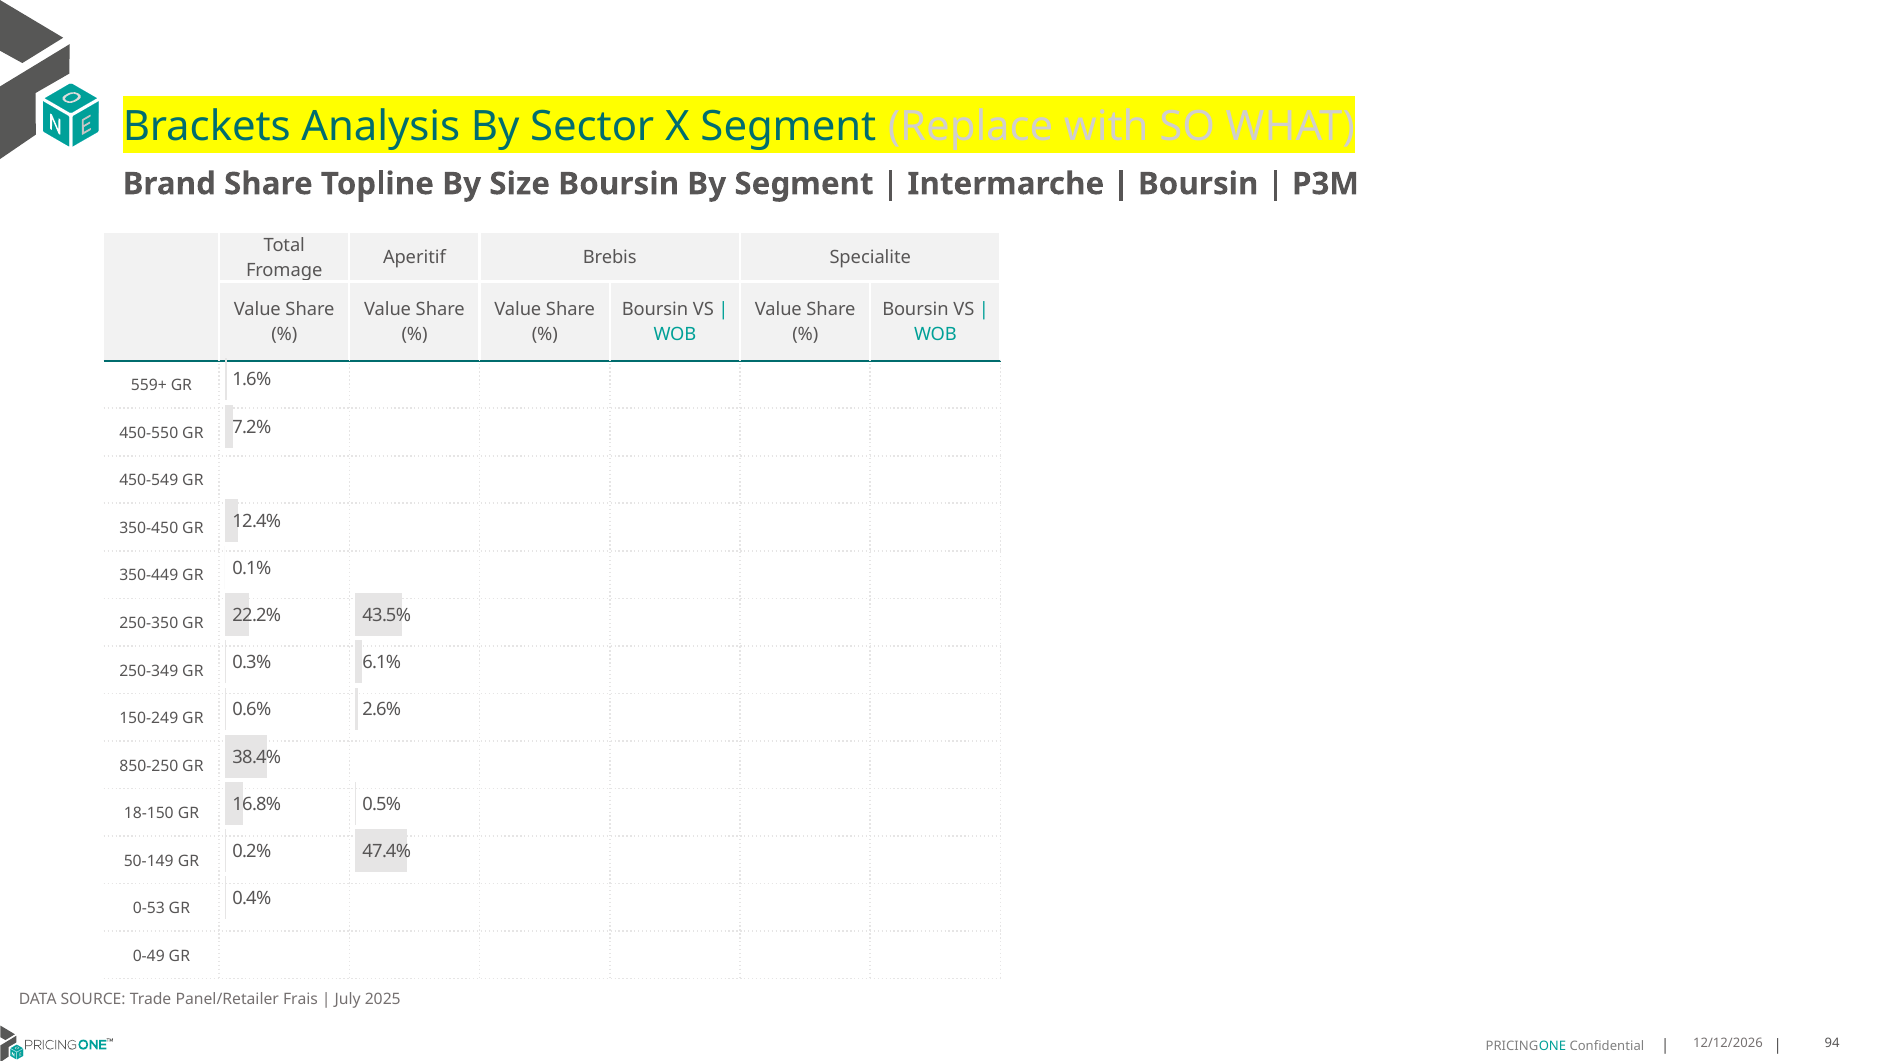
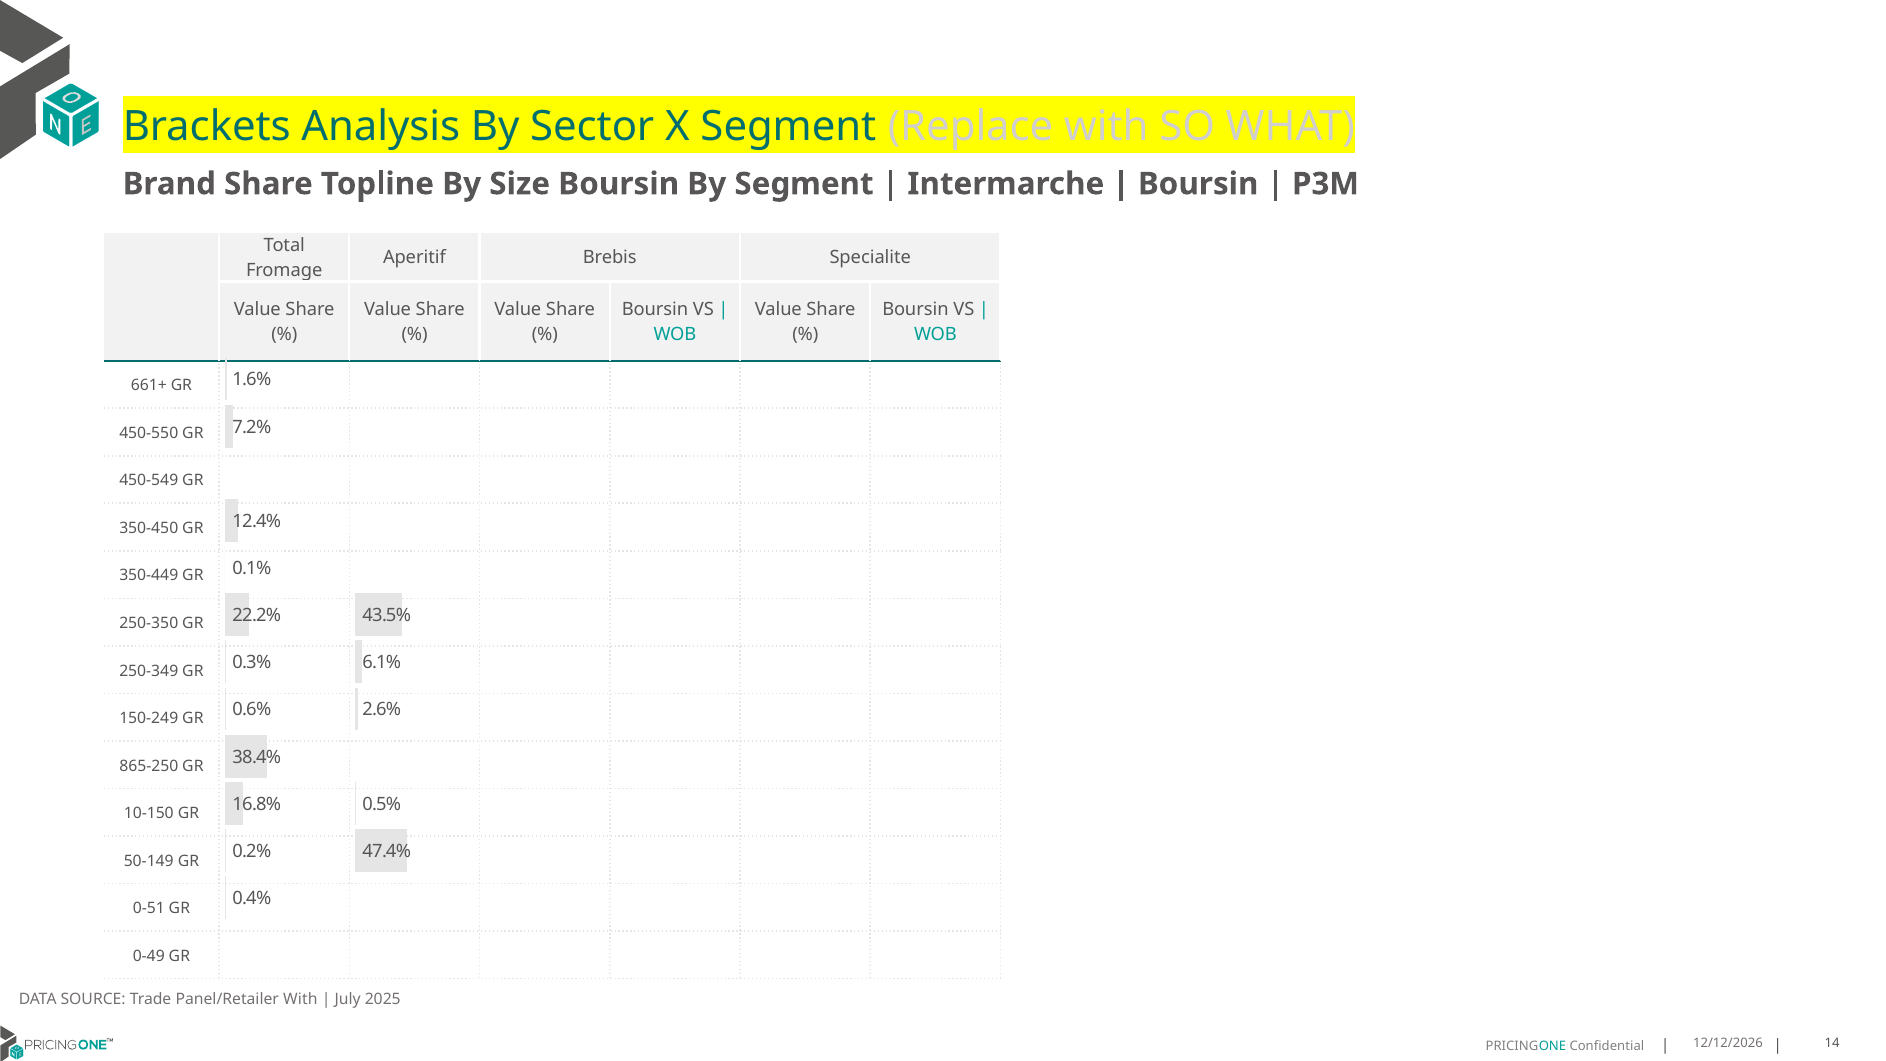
559+: 559+ -> 661+ (149, 386)
850-250: 850-250 -> 865-250 (149, 766)
18-150: 18-150 -> 10-150 (149, 813)
0-53: 0-53 -> 0-51 (149, 908)
Panel/Retailer Frais: Frais -> With (300, 999)
94: 94 -> 14 (1832, 1043)
